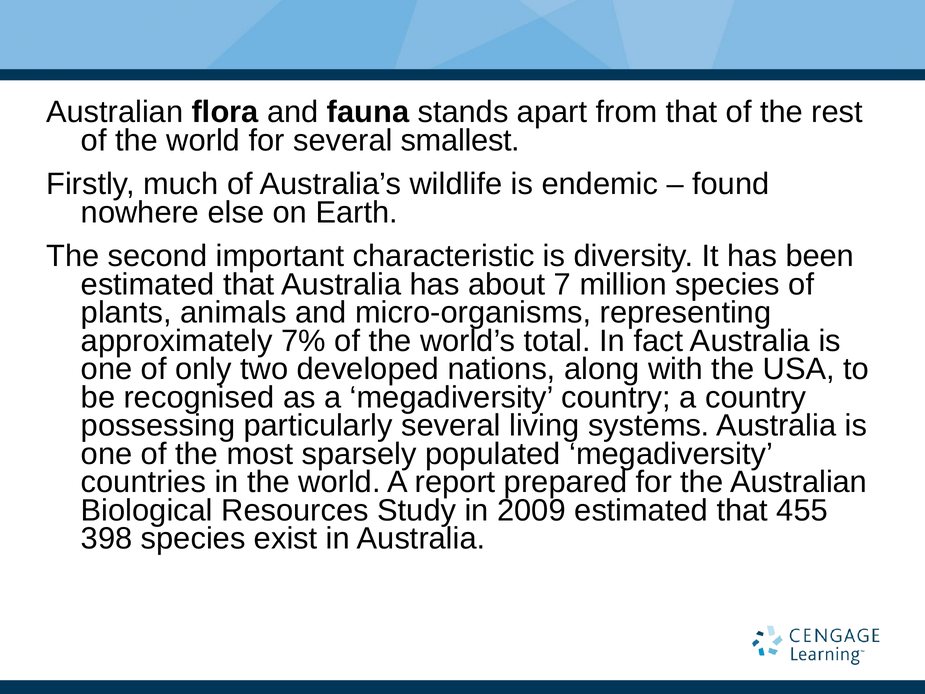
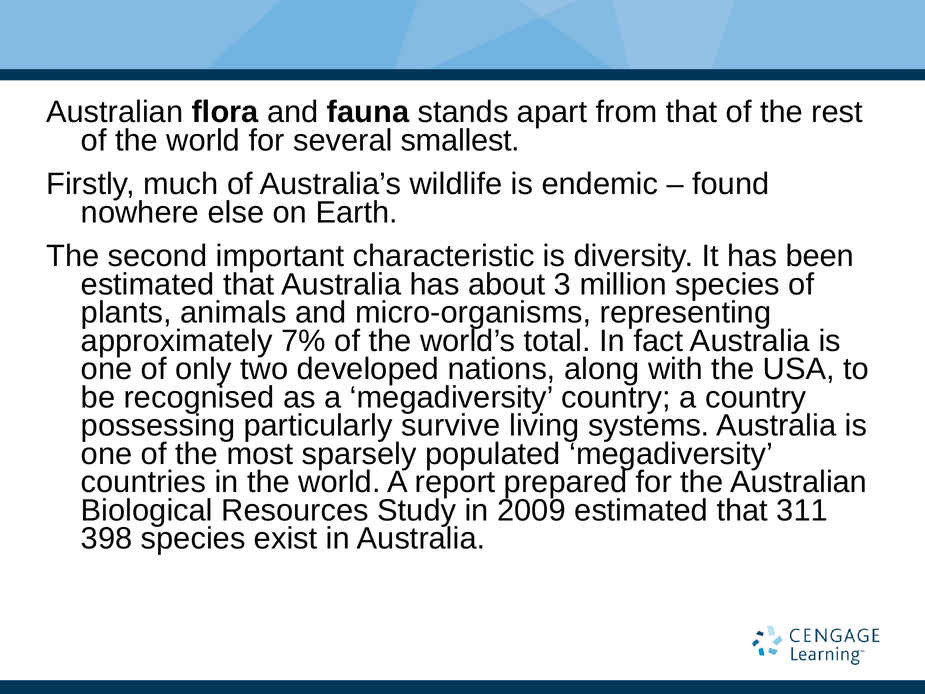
7: 7 -> 3 (562, 284)
particularly several: several -> survive (451, 426)
455: 455 -> 311 (802, 510)
